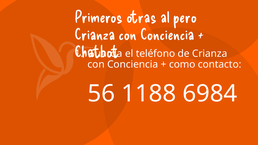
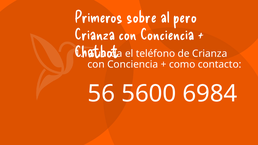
otras: otras -> sobre (141, 17)
1188: 1188 -> 5600 (149, 94)
